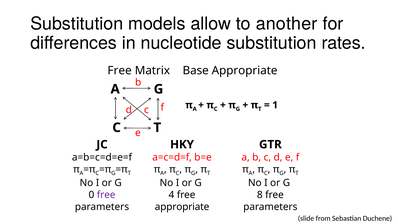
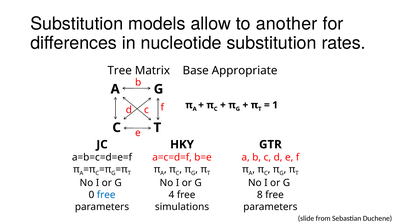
Free: Free -> Tree (120, 71)
free colour: purple -> blue (106, 195)
appropriate: appropriate -> simulations (182, 207)
